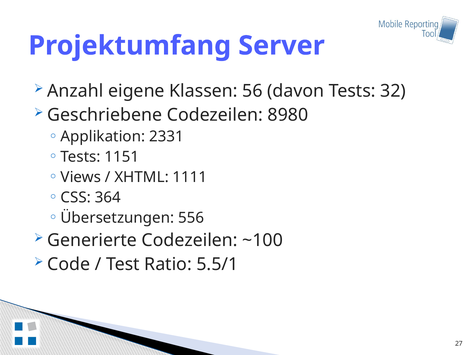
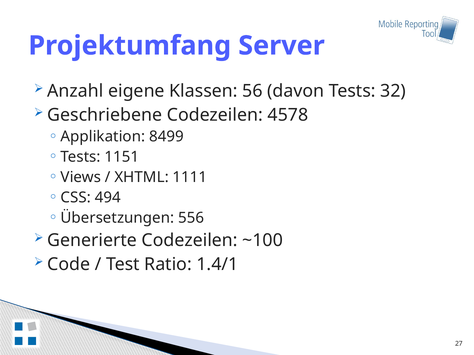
8980: 8980 -> 4578 (288, 115)
2331: 2331 -> 8499 (166, 137)
364: 364 -> 494 (108, 198)
5.5/1: 5.5/1 -> 1.4/1 (217, 265)
